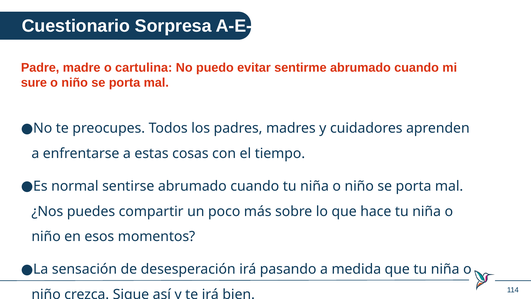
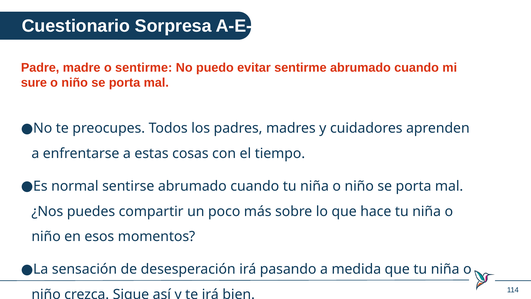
o cartulina: cartulina -> sentirme (144, 68)
